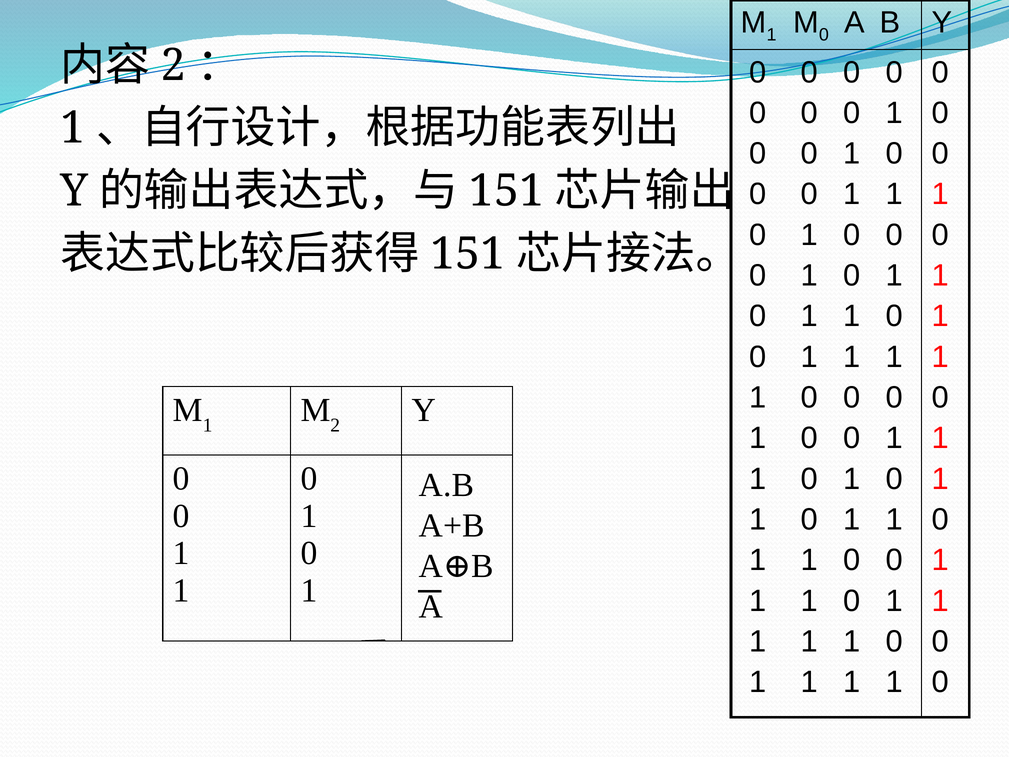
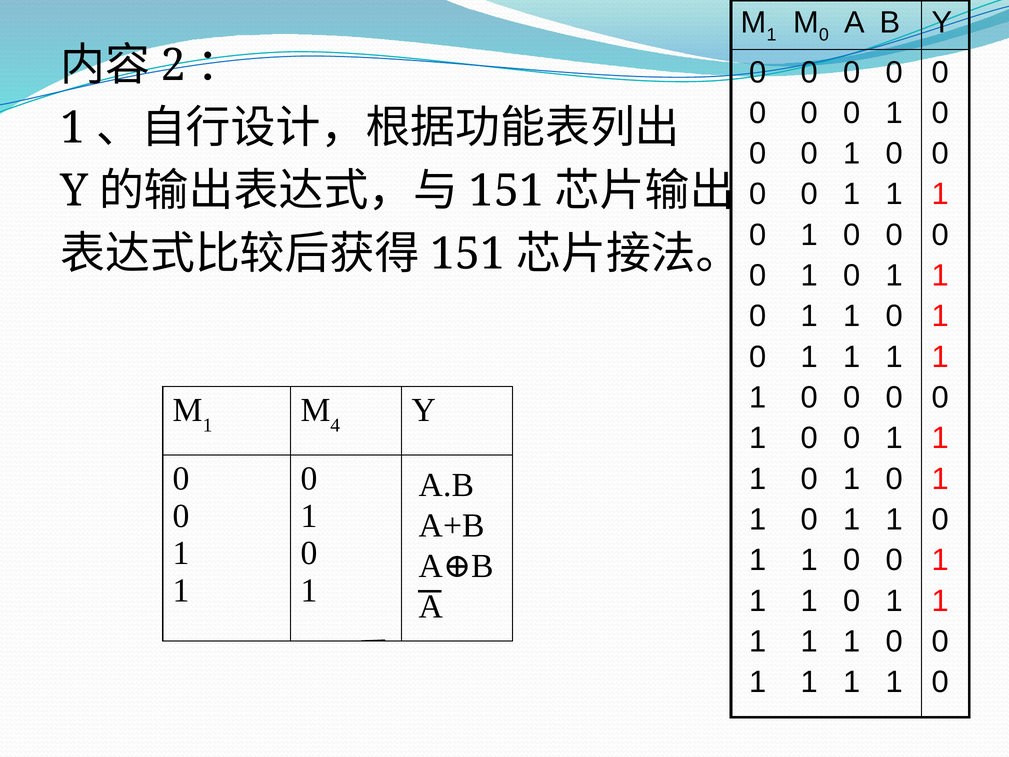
2: 2 -> 4 (335, 425)
